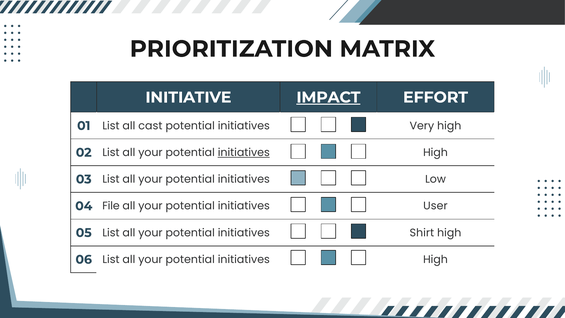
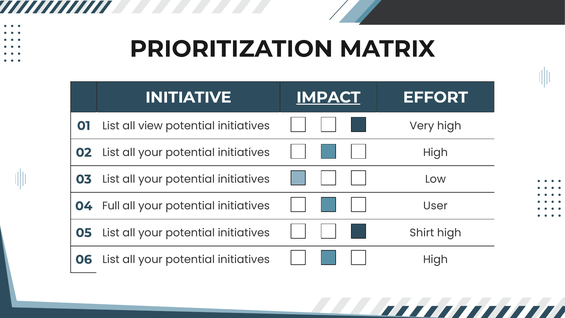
cast: cast -> view (150, 126)
initiatives underline: present -> none (244, 152)
File: File -> Full (111, 206)
